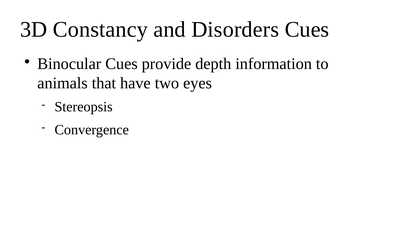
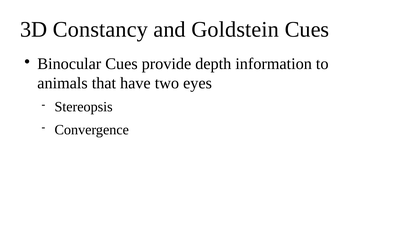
Disorders: Disorders -> Goldstein (235, 29)
